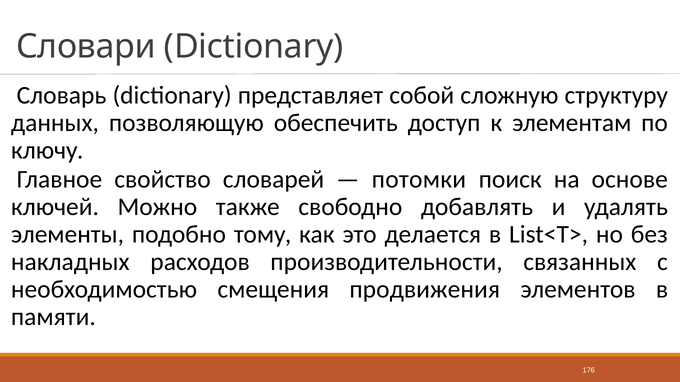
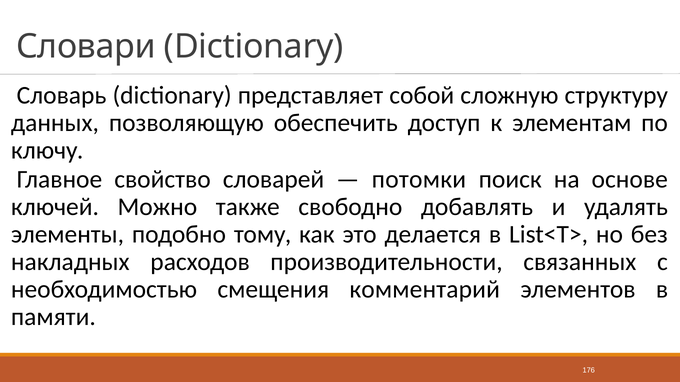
продвижения: продвижения -> комментарий (425, 290)
